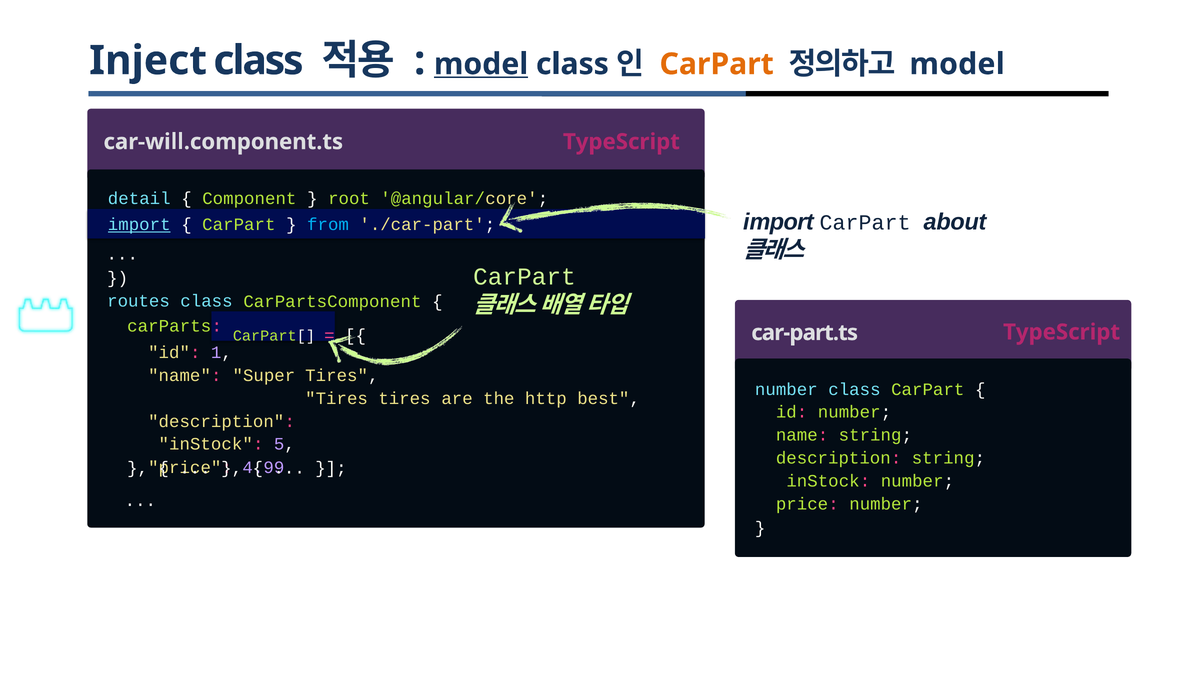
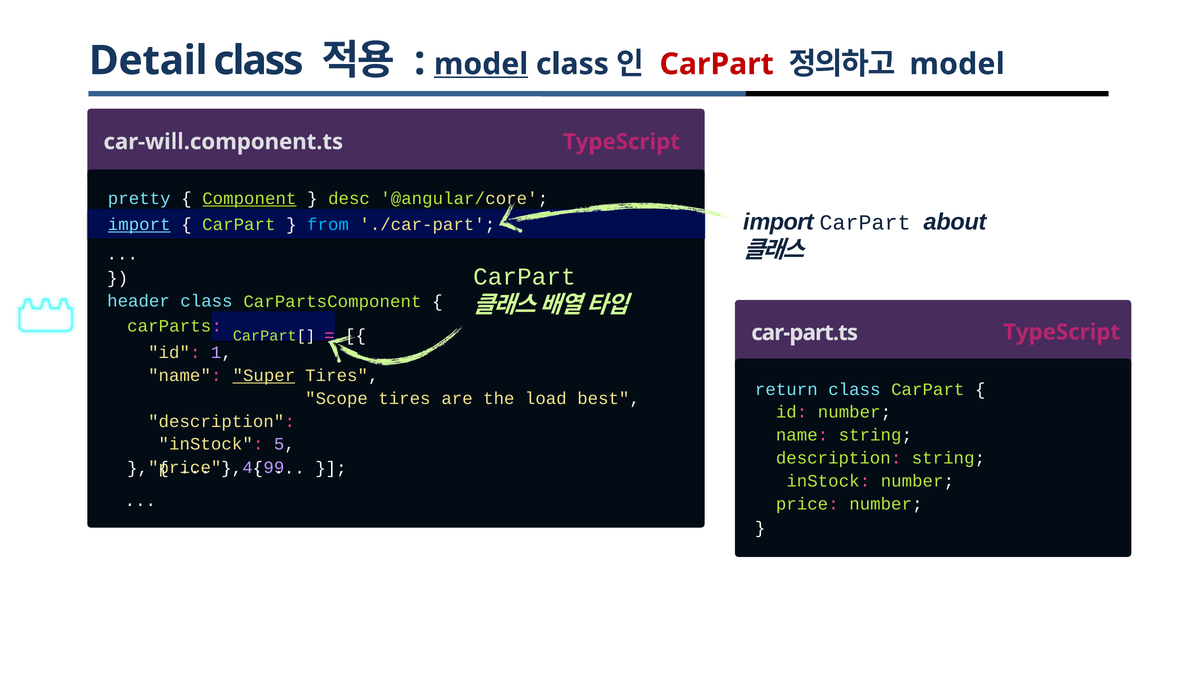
Inject: Inject -> Detail (148, 61)
CarPart colour: orange -> red (717, 64)
detail: detail -> pretty (139, 198)
Component underline: none -> present (249, 198)
root: root -> desc (349, 198)
routes: routes -> header (139, 301)
Super underline: none -> present (264, 375)
number: number -> return (786, 389)
Tires: Tires -> Scope (337, 398)
http: http -> load (546, 398)
